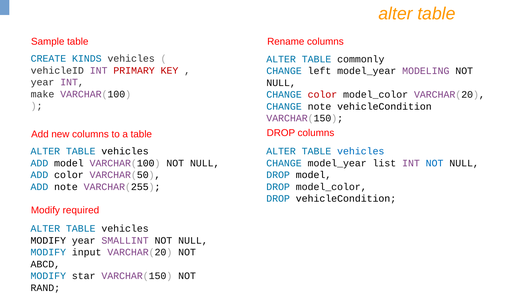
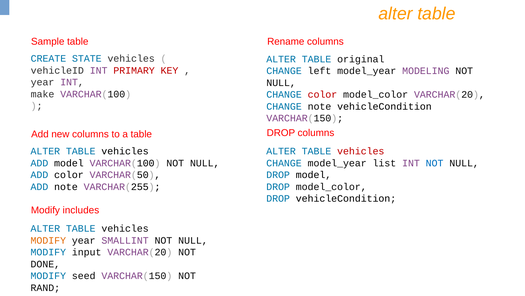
KINDS: KINDS -> STATE (87, 58)
commonly: commonly -> original (361, 59)
vehicles colour: blue -> red (361, 151)
required: required -> includes (81, 210)
MODIFY colour: black -> orange (48, 240)
ABCD: ABCD -> DONE (45, 263)
star: star -> seed (84, 275)
